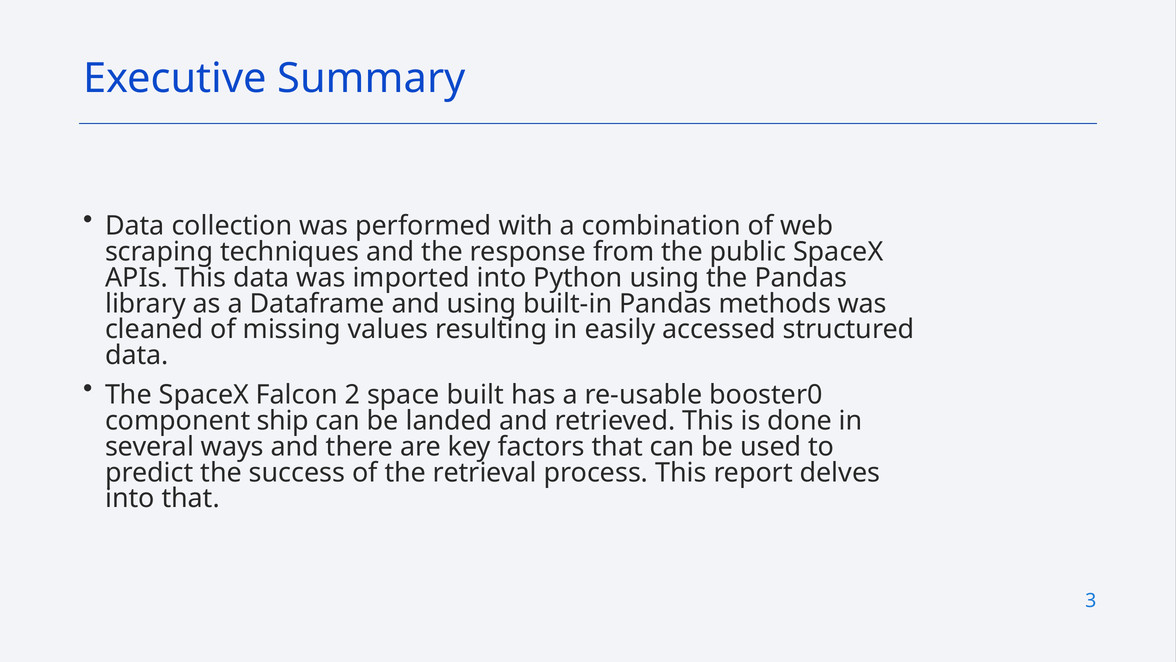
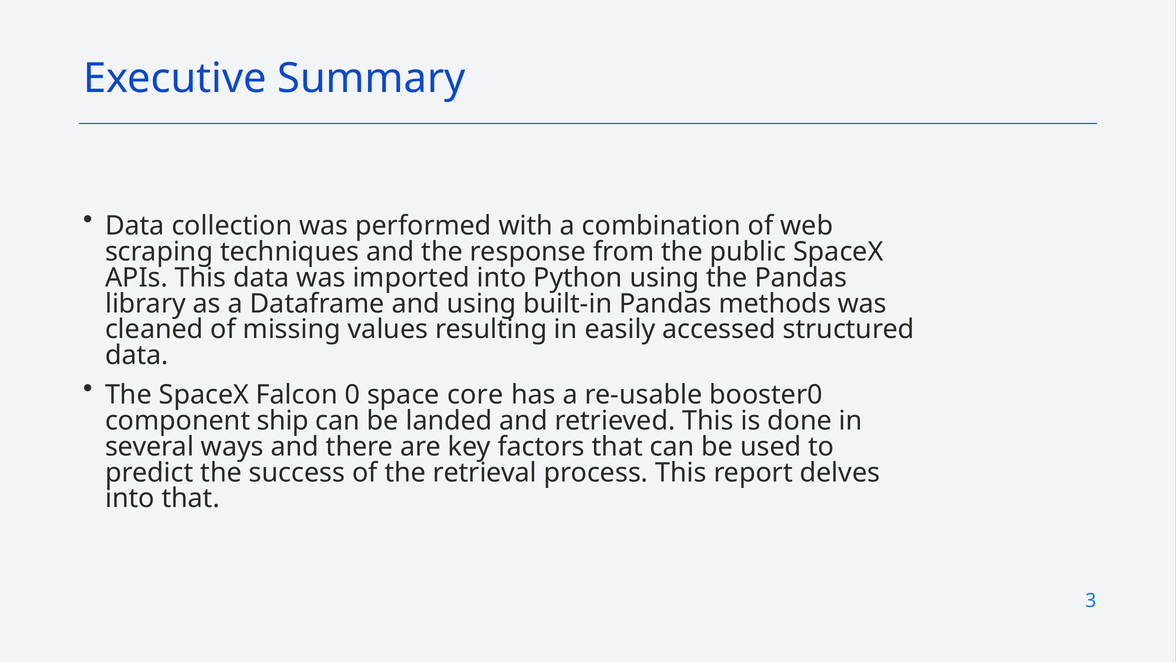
2: 2 -> 0 (352, 395)
built: built -> core (475, 395)
